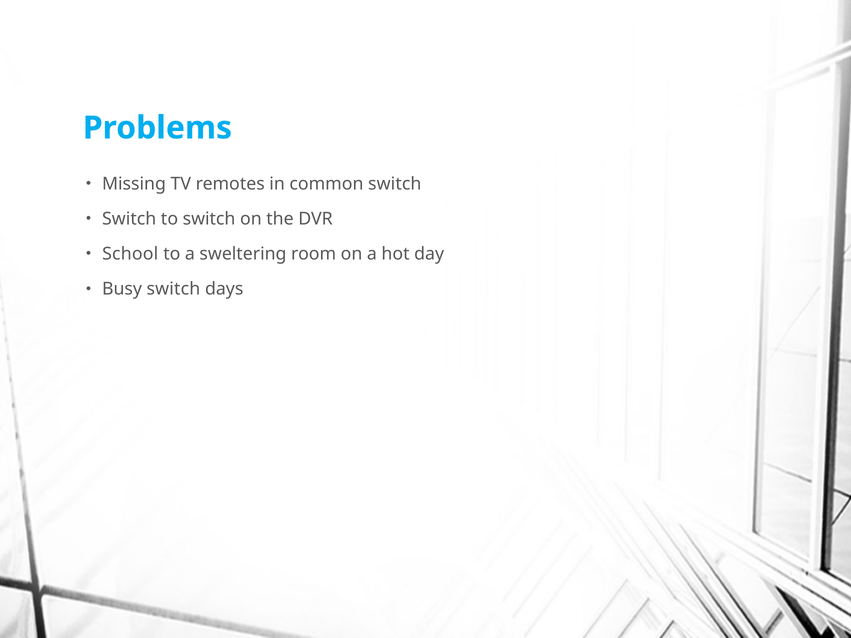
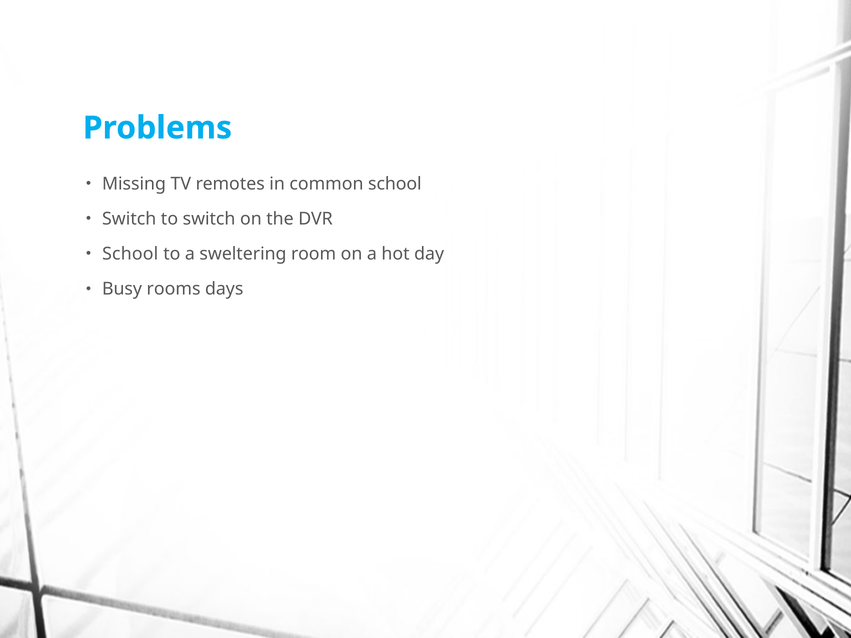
common switch: switch -> school (395, 184)
Busy switch: switch -> rooms (174, 289)
